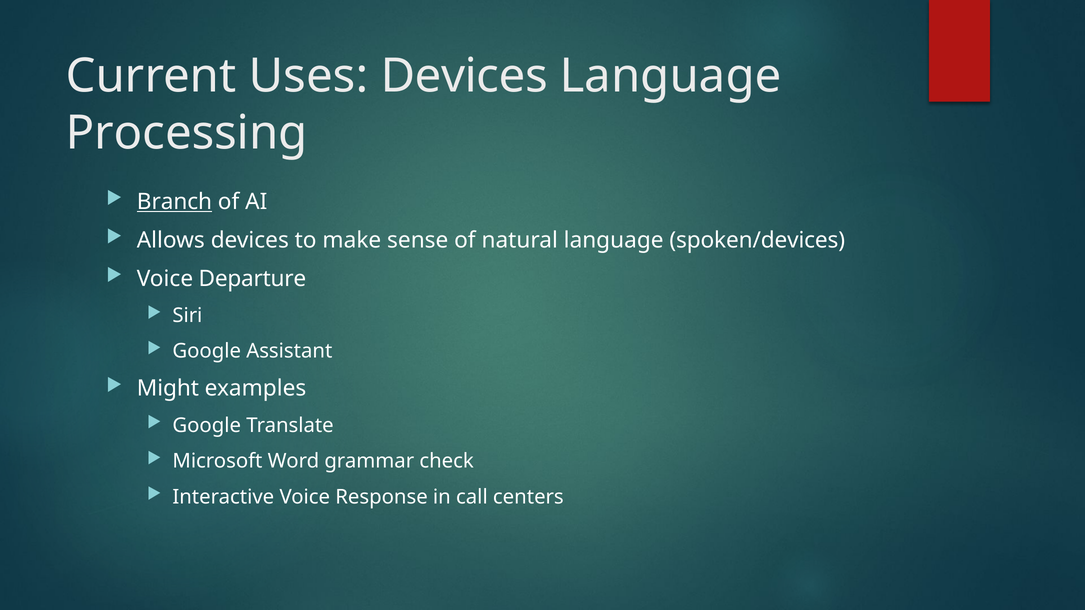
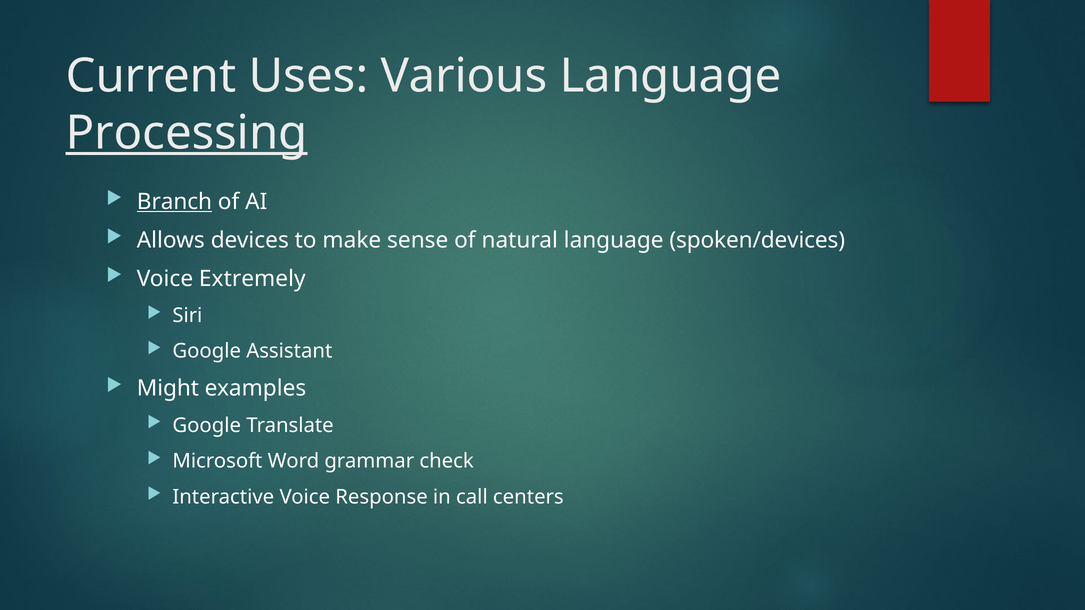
Uses Devices: Devices -> Various (464, 76)
Processing underline: none -> present (187, 133)
Departure: Departure -> Extremely (252, 279)
